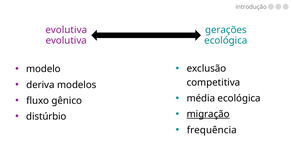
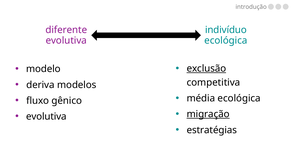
evolutiva: evolutiva -> diferente (66, 30)
gerações: gerações -> indivíduo (226, 30)
exclusão underline: none -> present (206, 69)
distúrbio: distúrbio -> evolutiva (46, 117)
frequência: frequência -> estratégias (212, 130)
